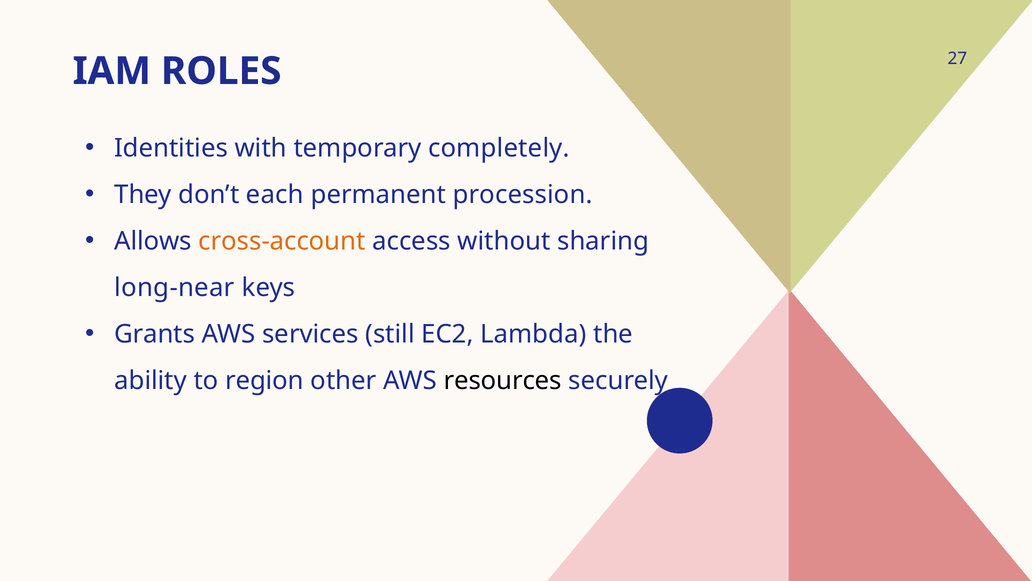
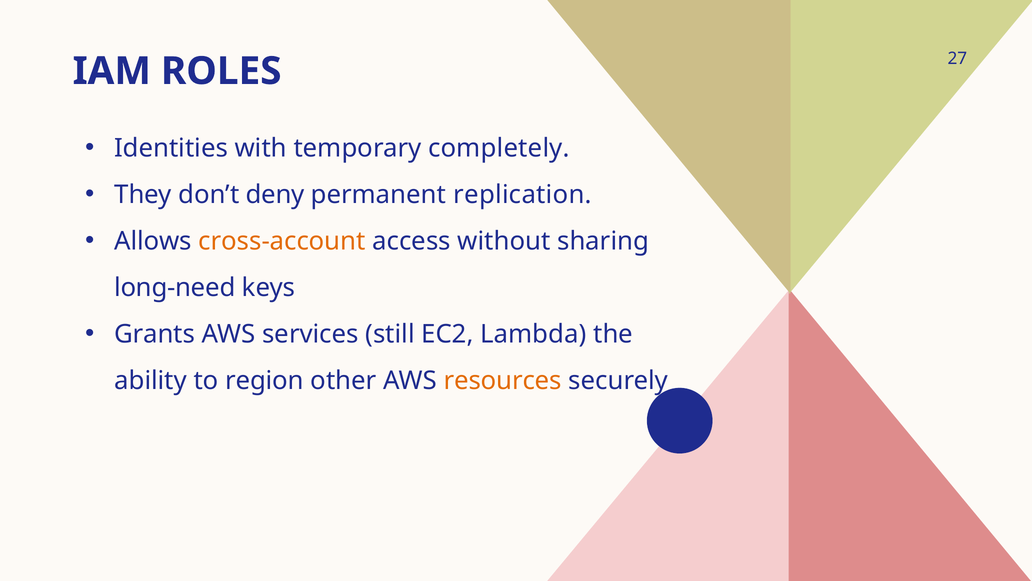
each: each -> deny (275, 194)
procession: procession -> replication (523, 194)
long-near: long-near -> long-need (175, 287)
resources colour: black -> orange (503, 380)
